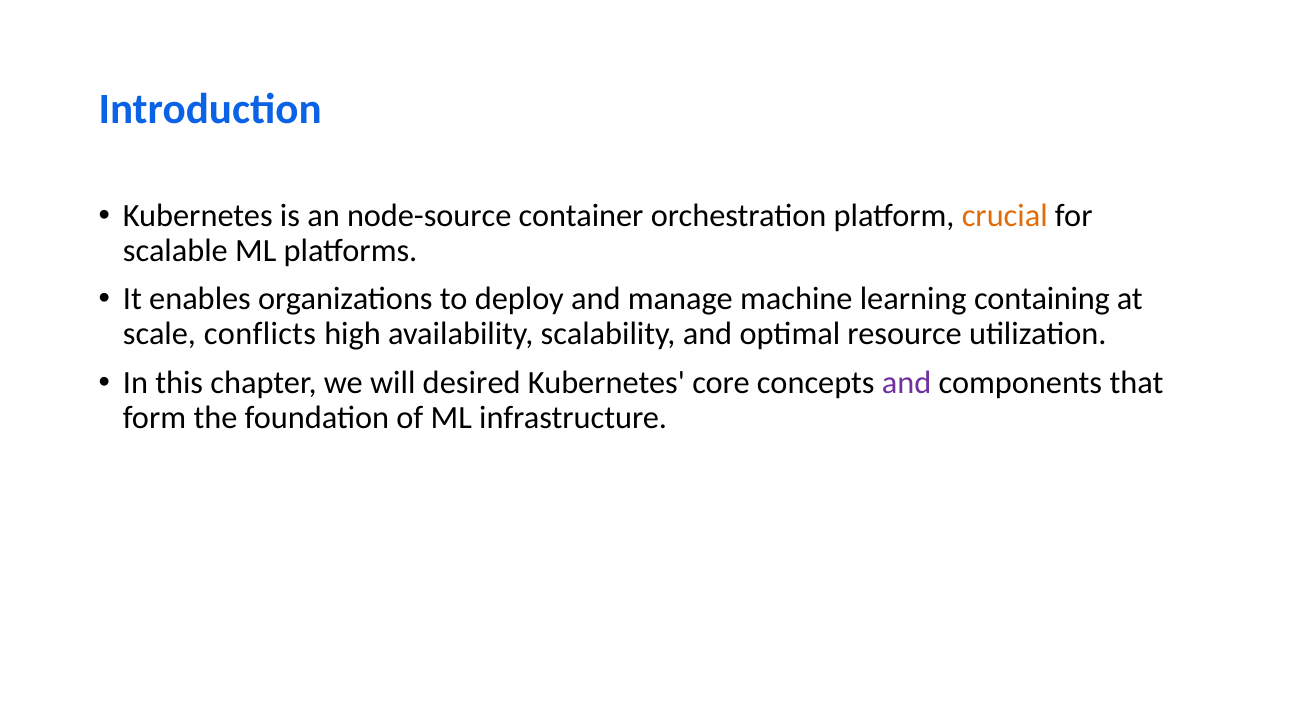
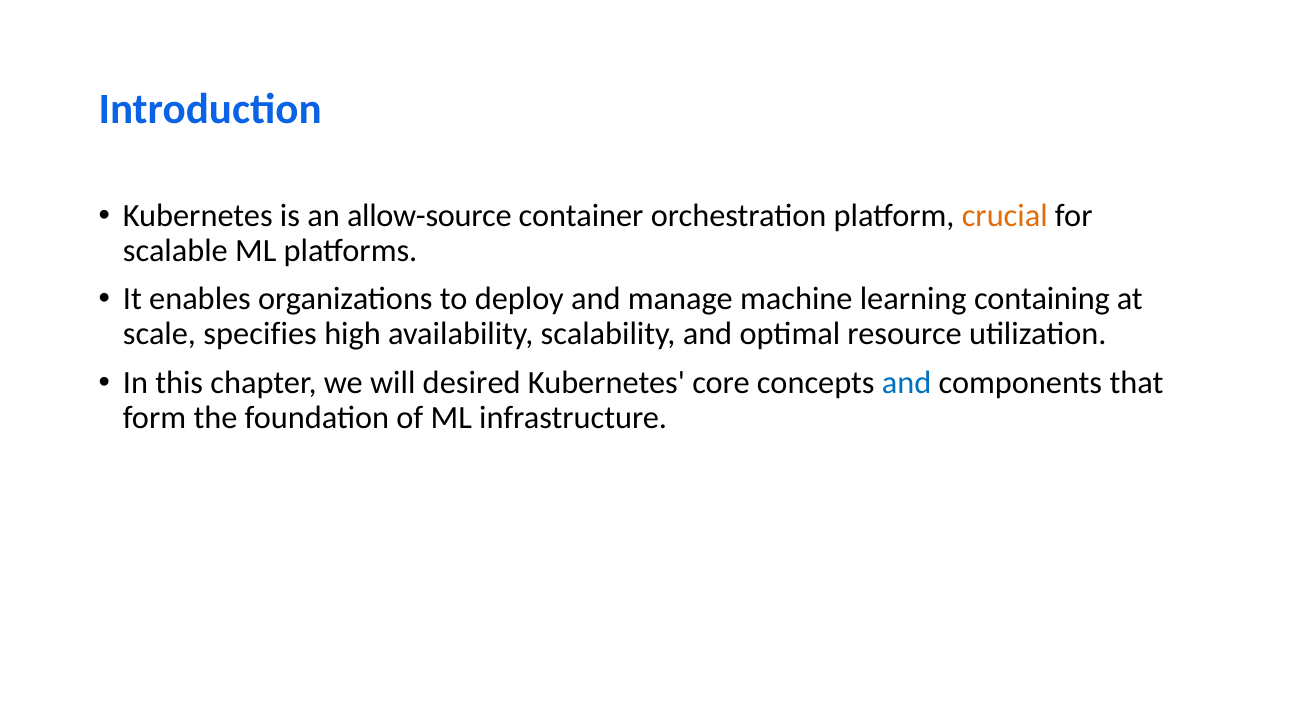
node-source: node-source -> allow-source (429, 216)
conflicts: conflicts -> specifies (260, 334)
and colour: purple -> blue (907, 383)
